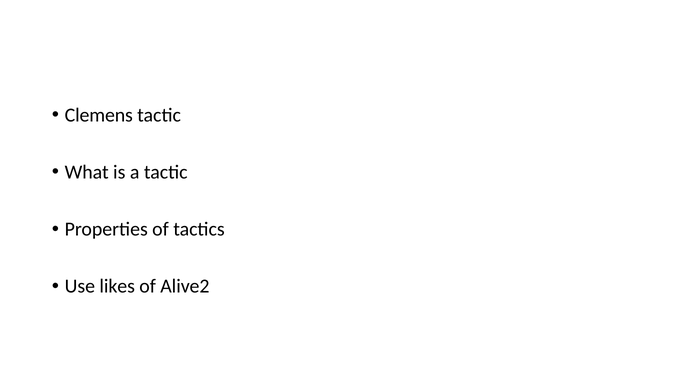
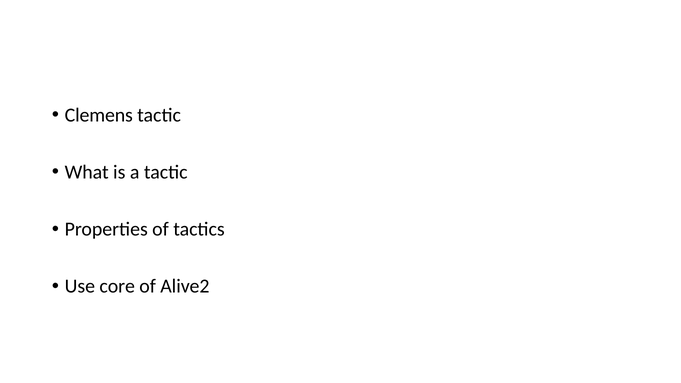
likes: likes -> core (117, 286)
